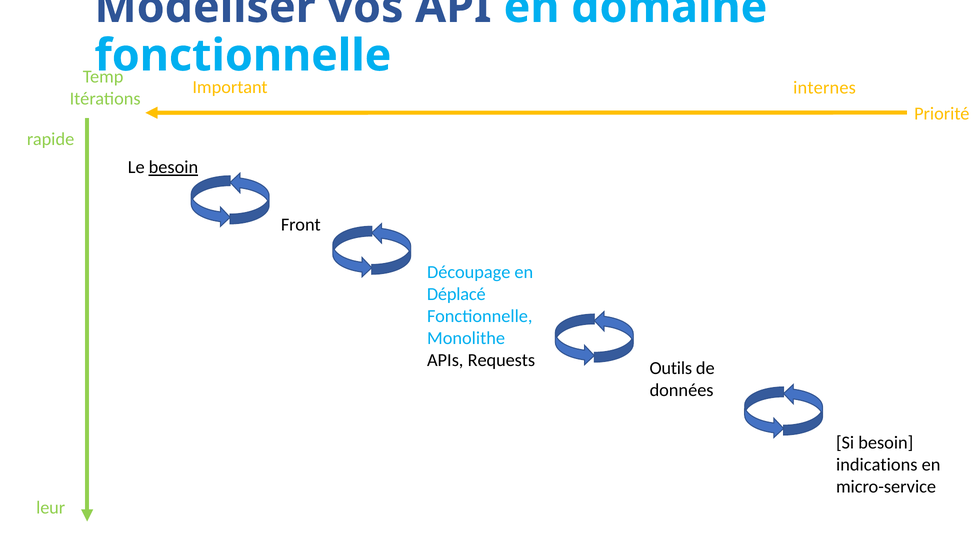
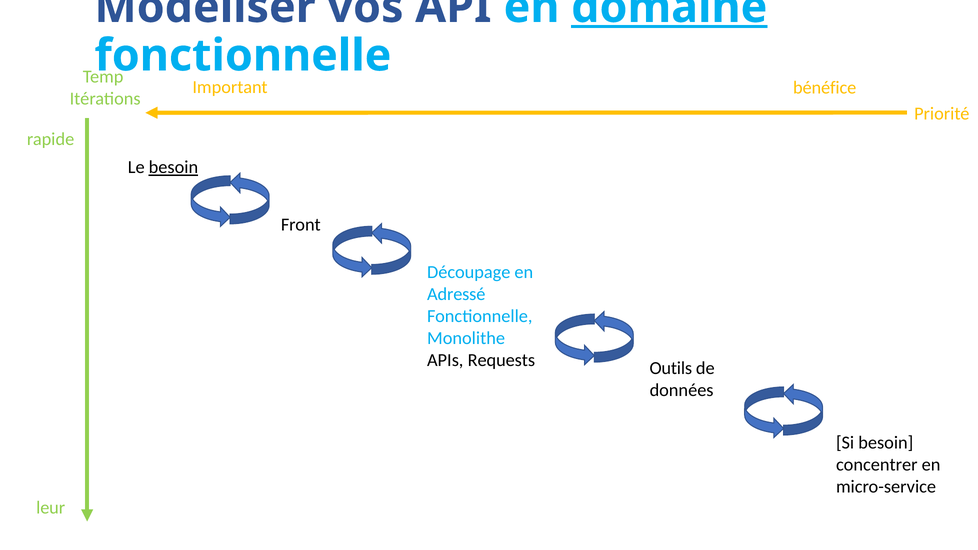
domaine underline: none -> present (669, 7)
internes: internes -> bénéfice (825, 88)
Déplacé: Déplacé -> Adressé (456, 294)
indications: indications -> concentrer (877, 465)
